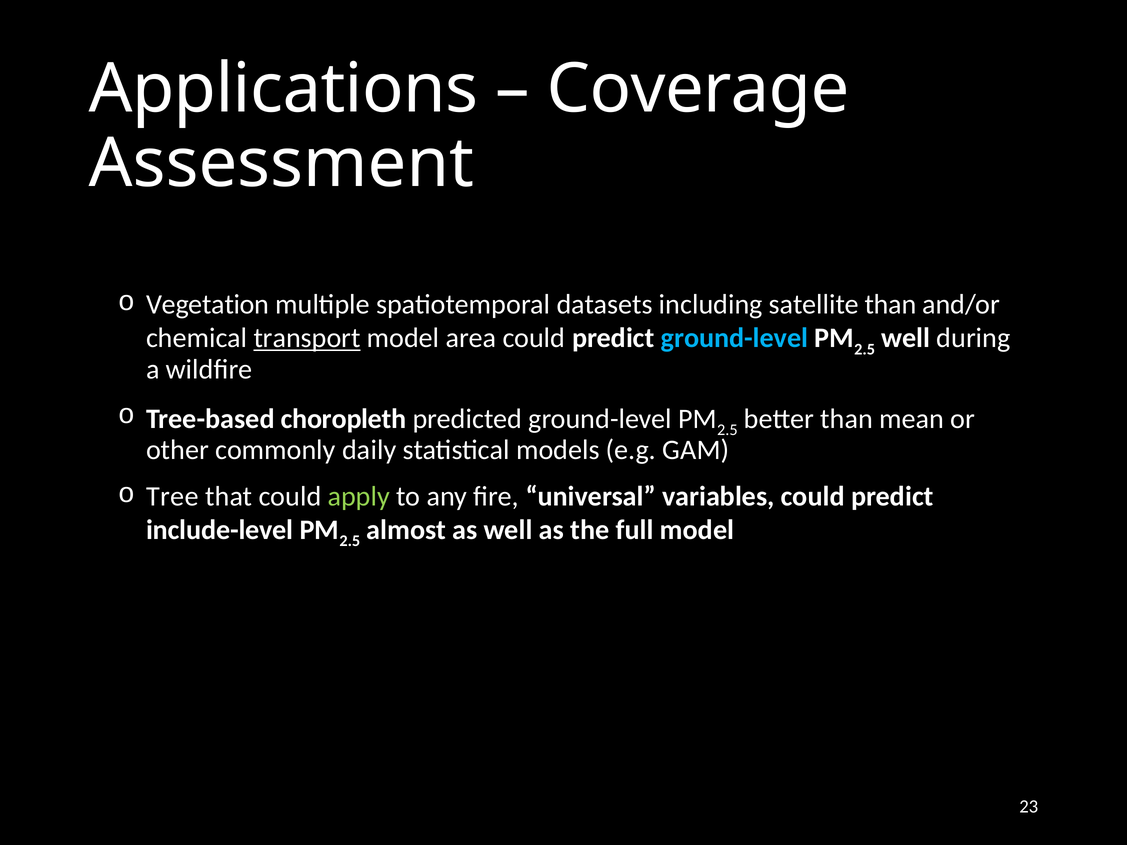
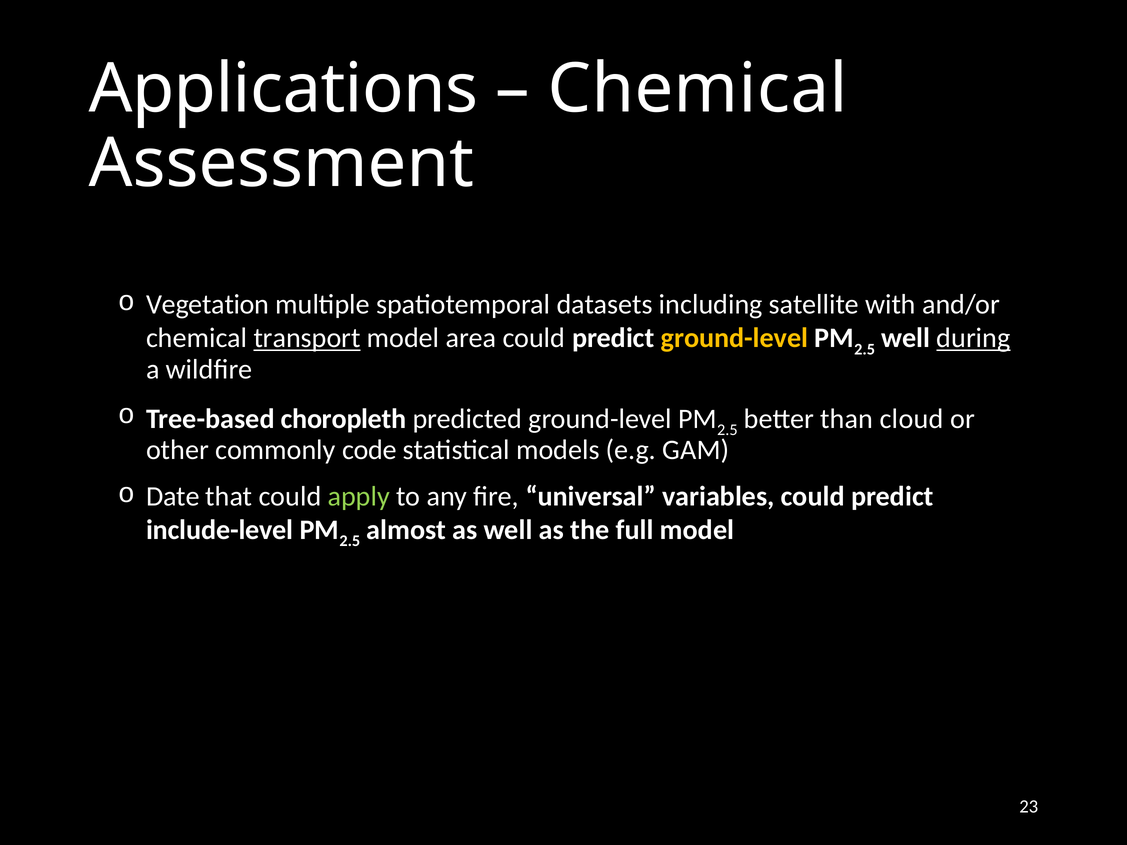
Coverage: Coverage -> Chemical (698, 89)
satellite than: than -> with (890, 305)
ground-level colour: light blue -> yellow (734, 338)
during underline: none -> present (973, 338)
mean: mean -> cloud (912, 419)
daily: daily -> code (369, 450)
Tree: Tree -> Date (173, 496)
